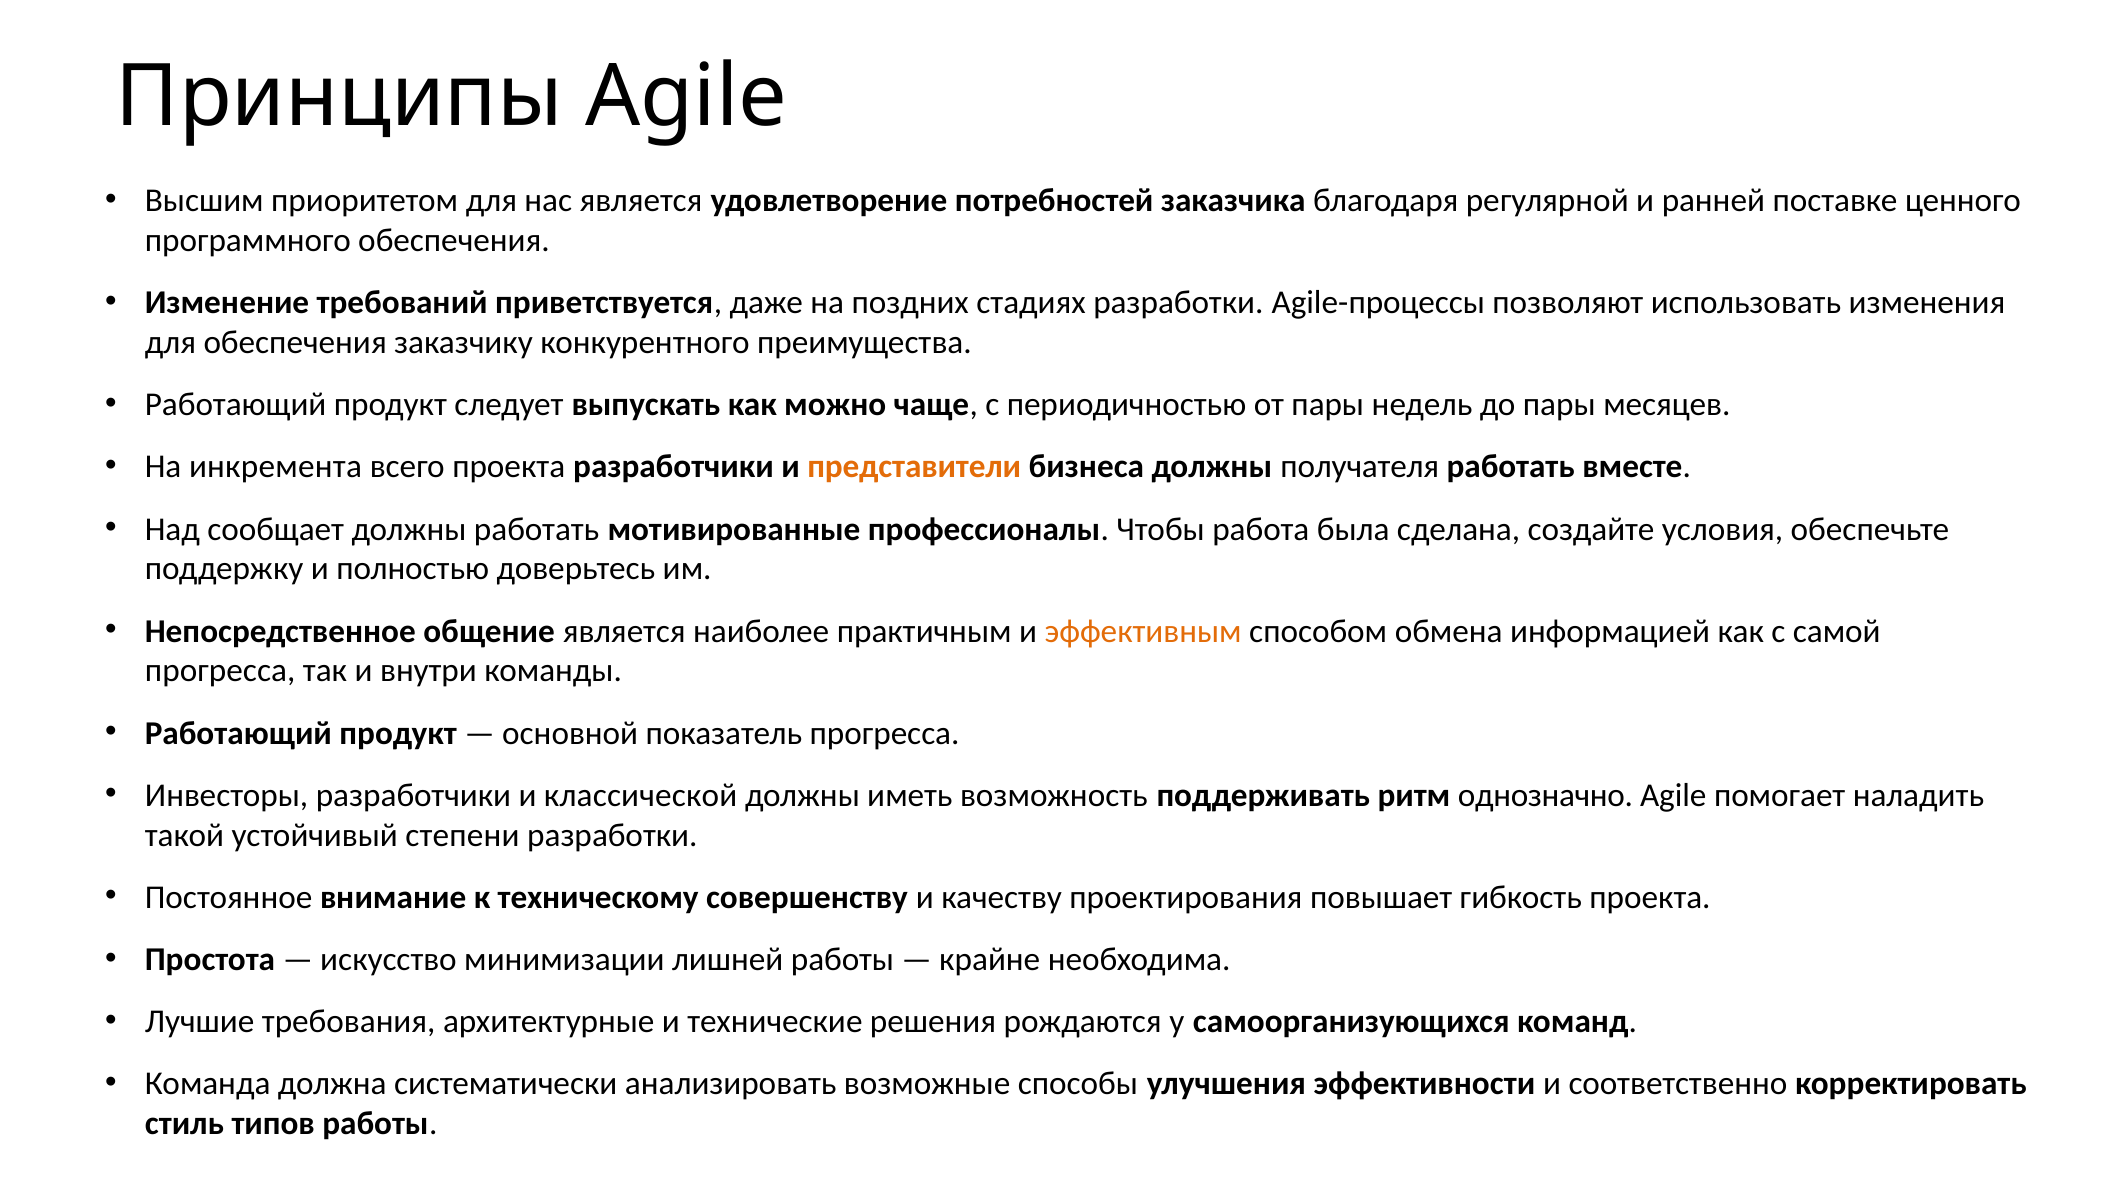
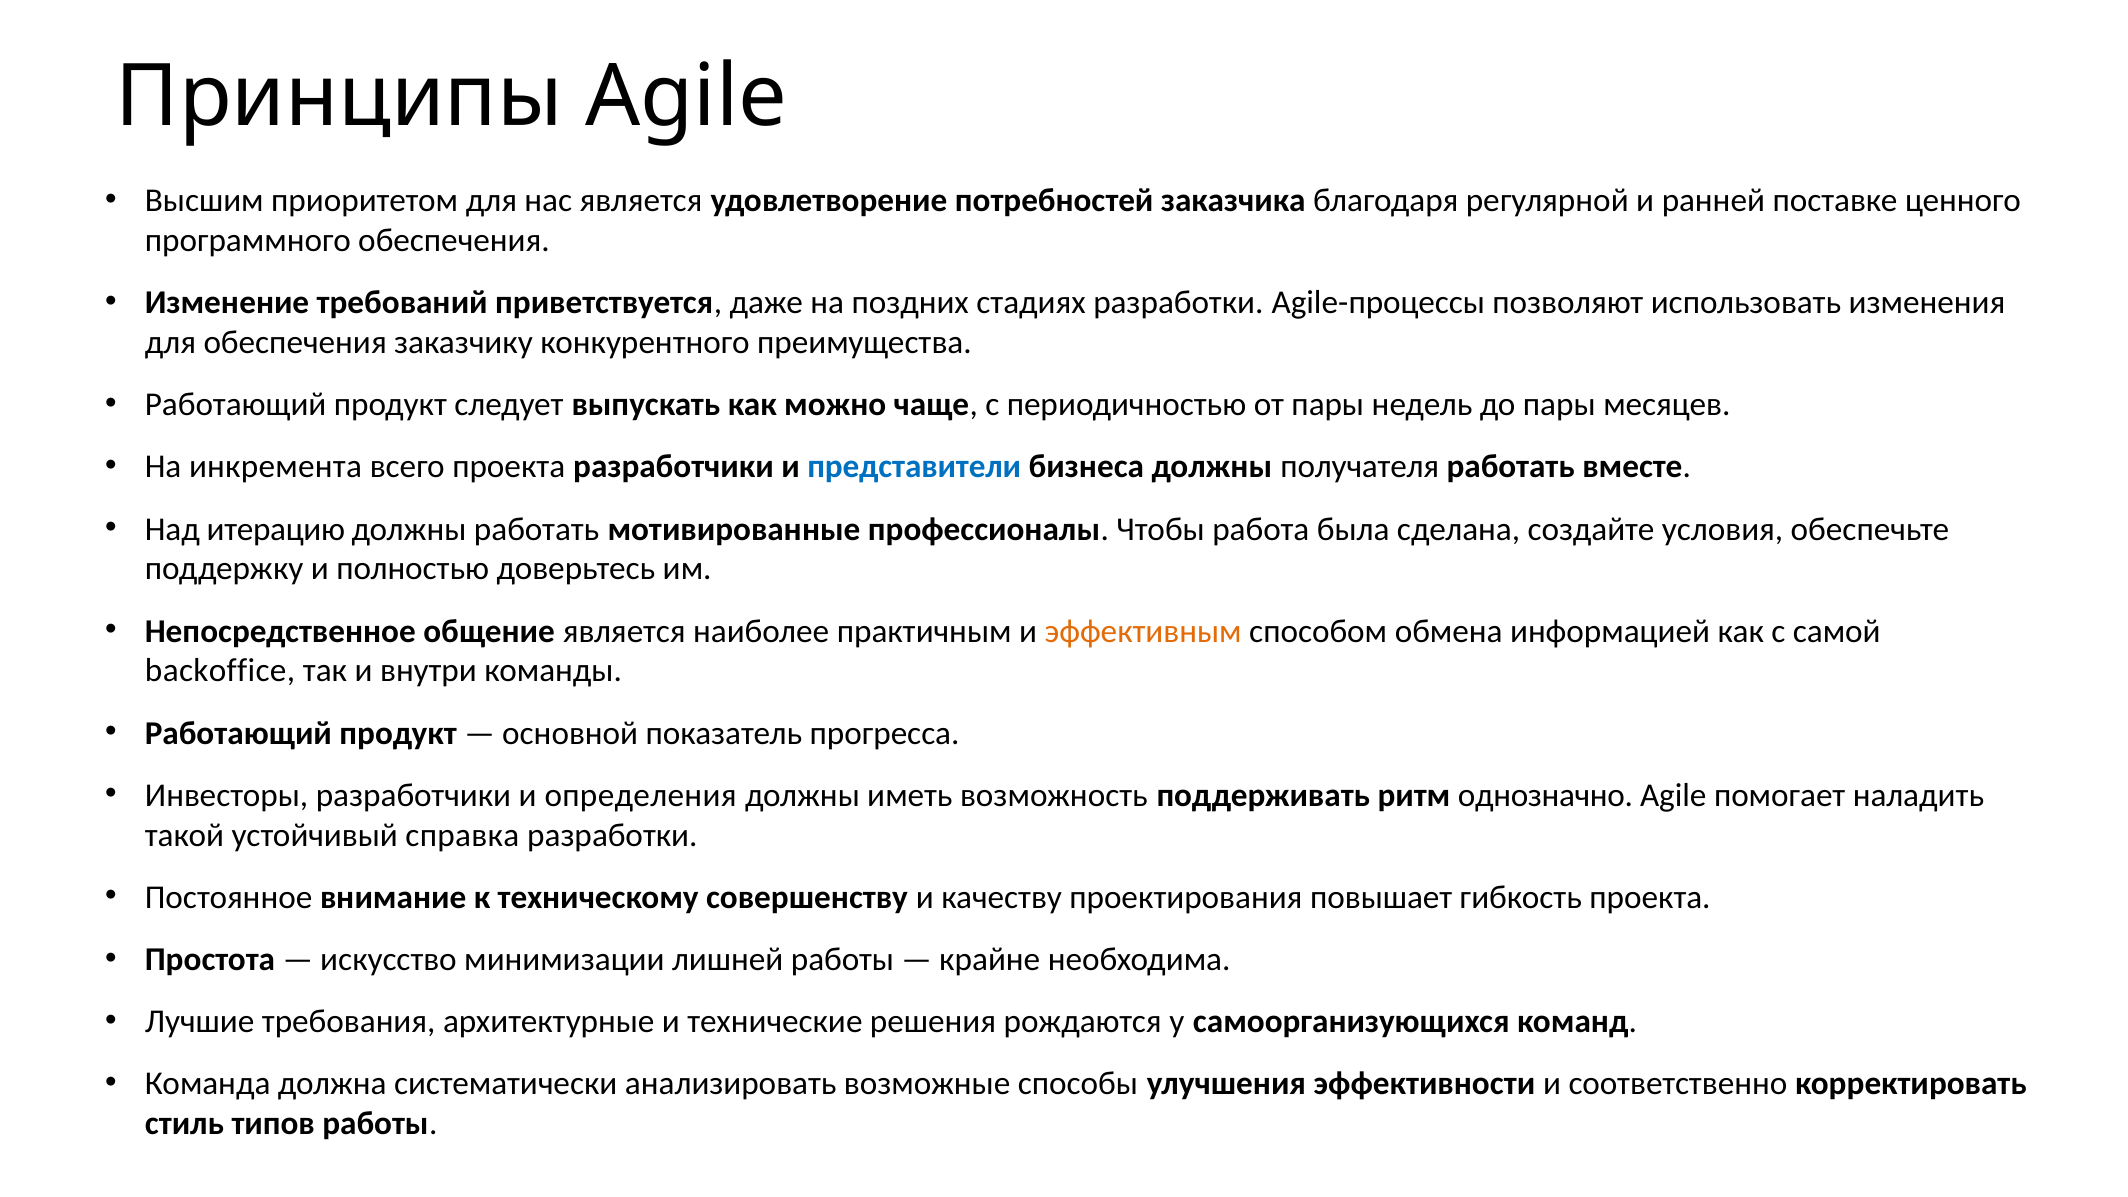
представители colour: orange -> blue (914, 467)
сообщает: сообщает -> итерацию (276, 529)
прогресса: прогресса -> backoffice (220, 671)
классической: классической -> определения (641, 795)
степени: степени -> справка (462, 835)
